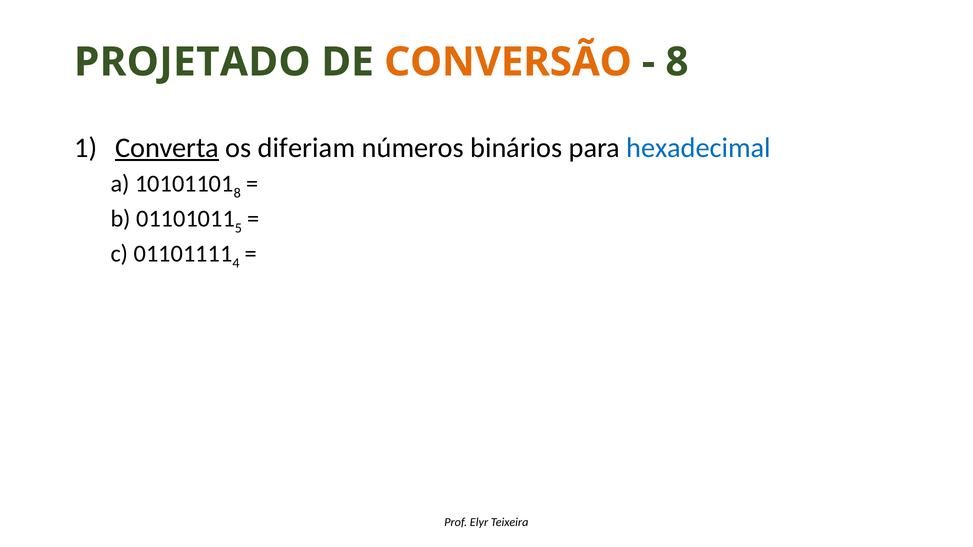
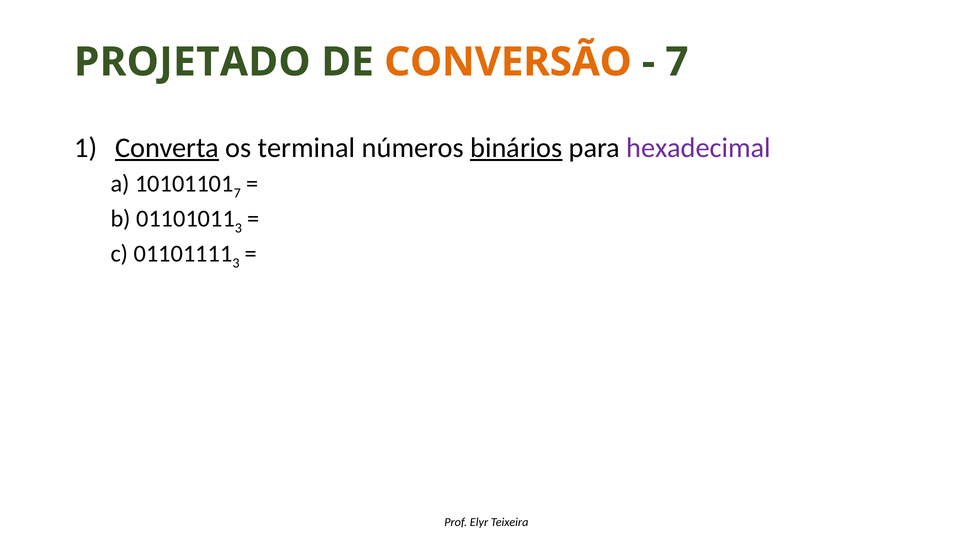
8: 8 -> 7 (677, 62)
diferiam: diferiam -> terminal (307, 148)
binários underline: none -> present (516, 148)
hexadecimal colour: blue -> purple (699, 148)
8: 8 -> 7 (237, 193)
5: 5 -> 3 (238, 228)
4: 4 -> 3 (236, 263)
